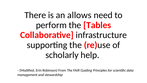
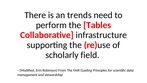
allows: allows -> trends (79, 15)
help: help -> field (90, 55)
